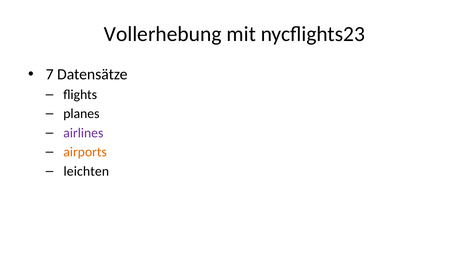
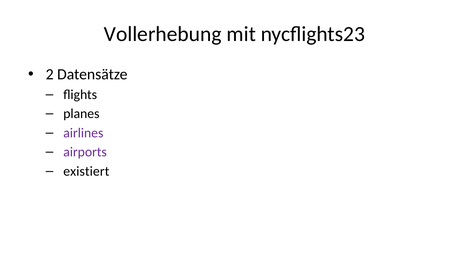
7: 7 -> 2 (50, 74)
airports colour: orange -> purple (85, 152)
leichten: leichten -> existiert (86, 171)
